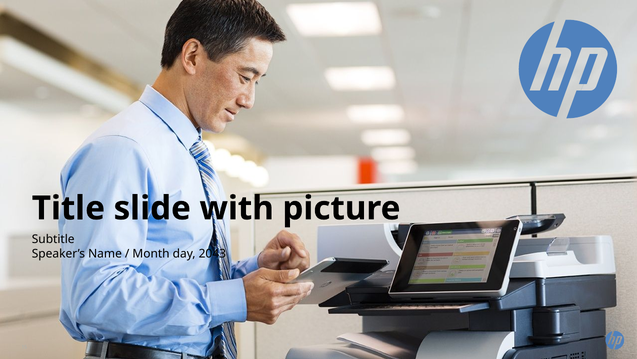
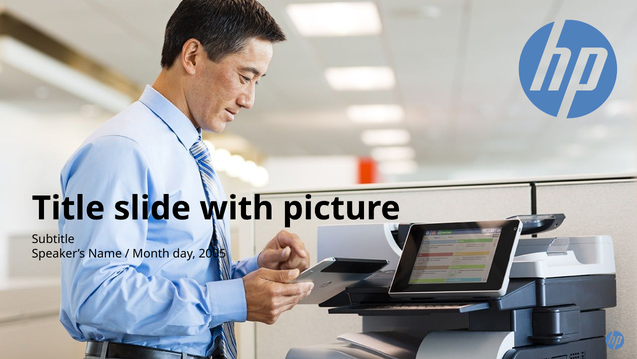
2043: 2043 -> 2005 (212, 253)
